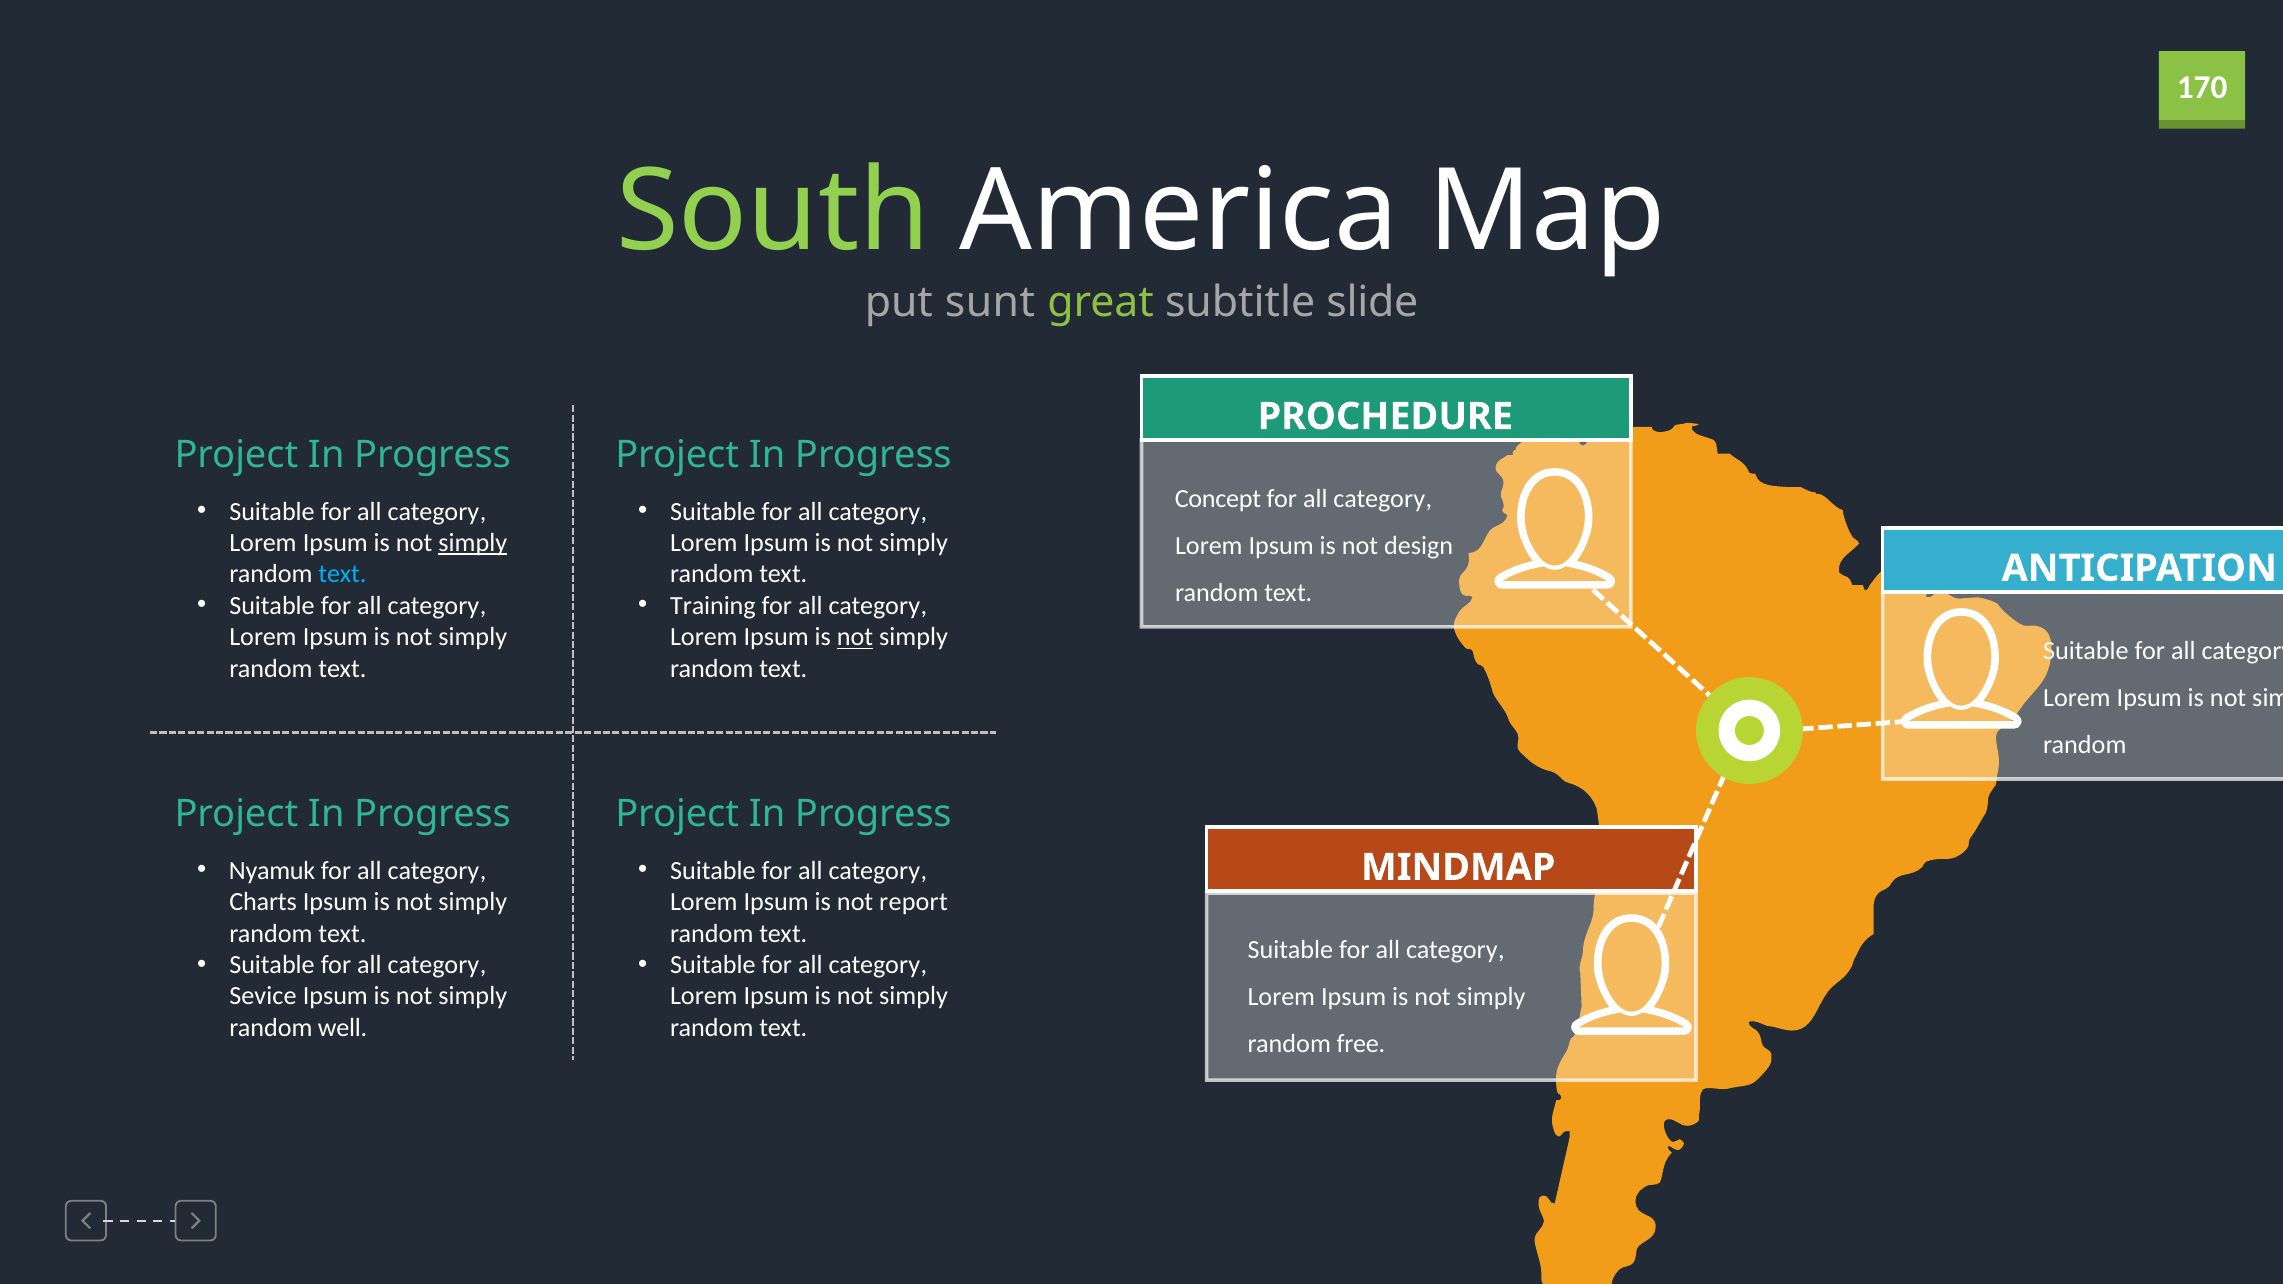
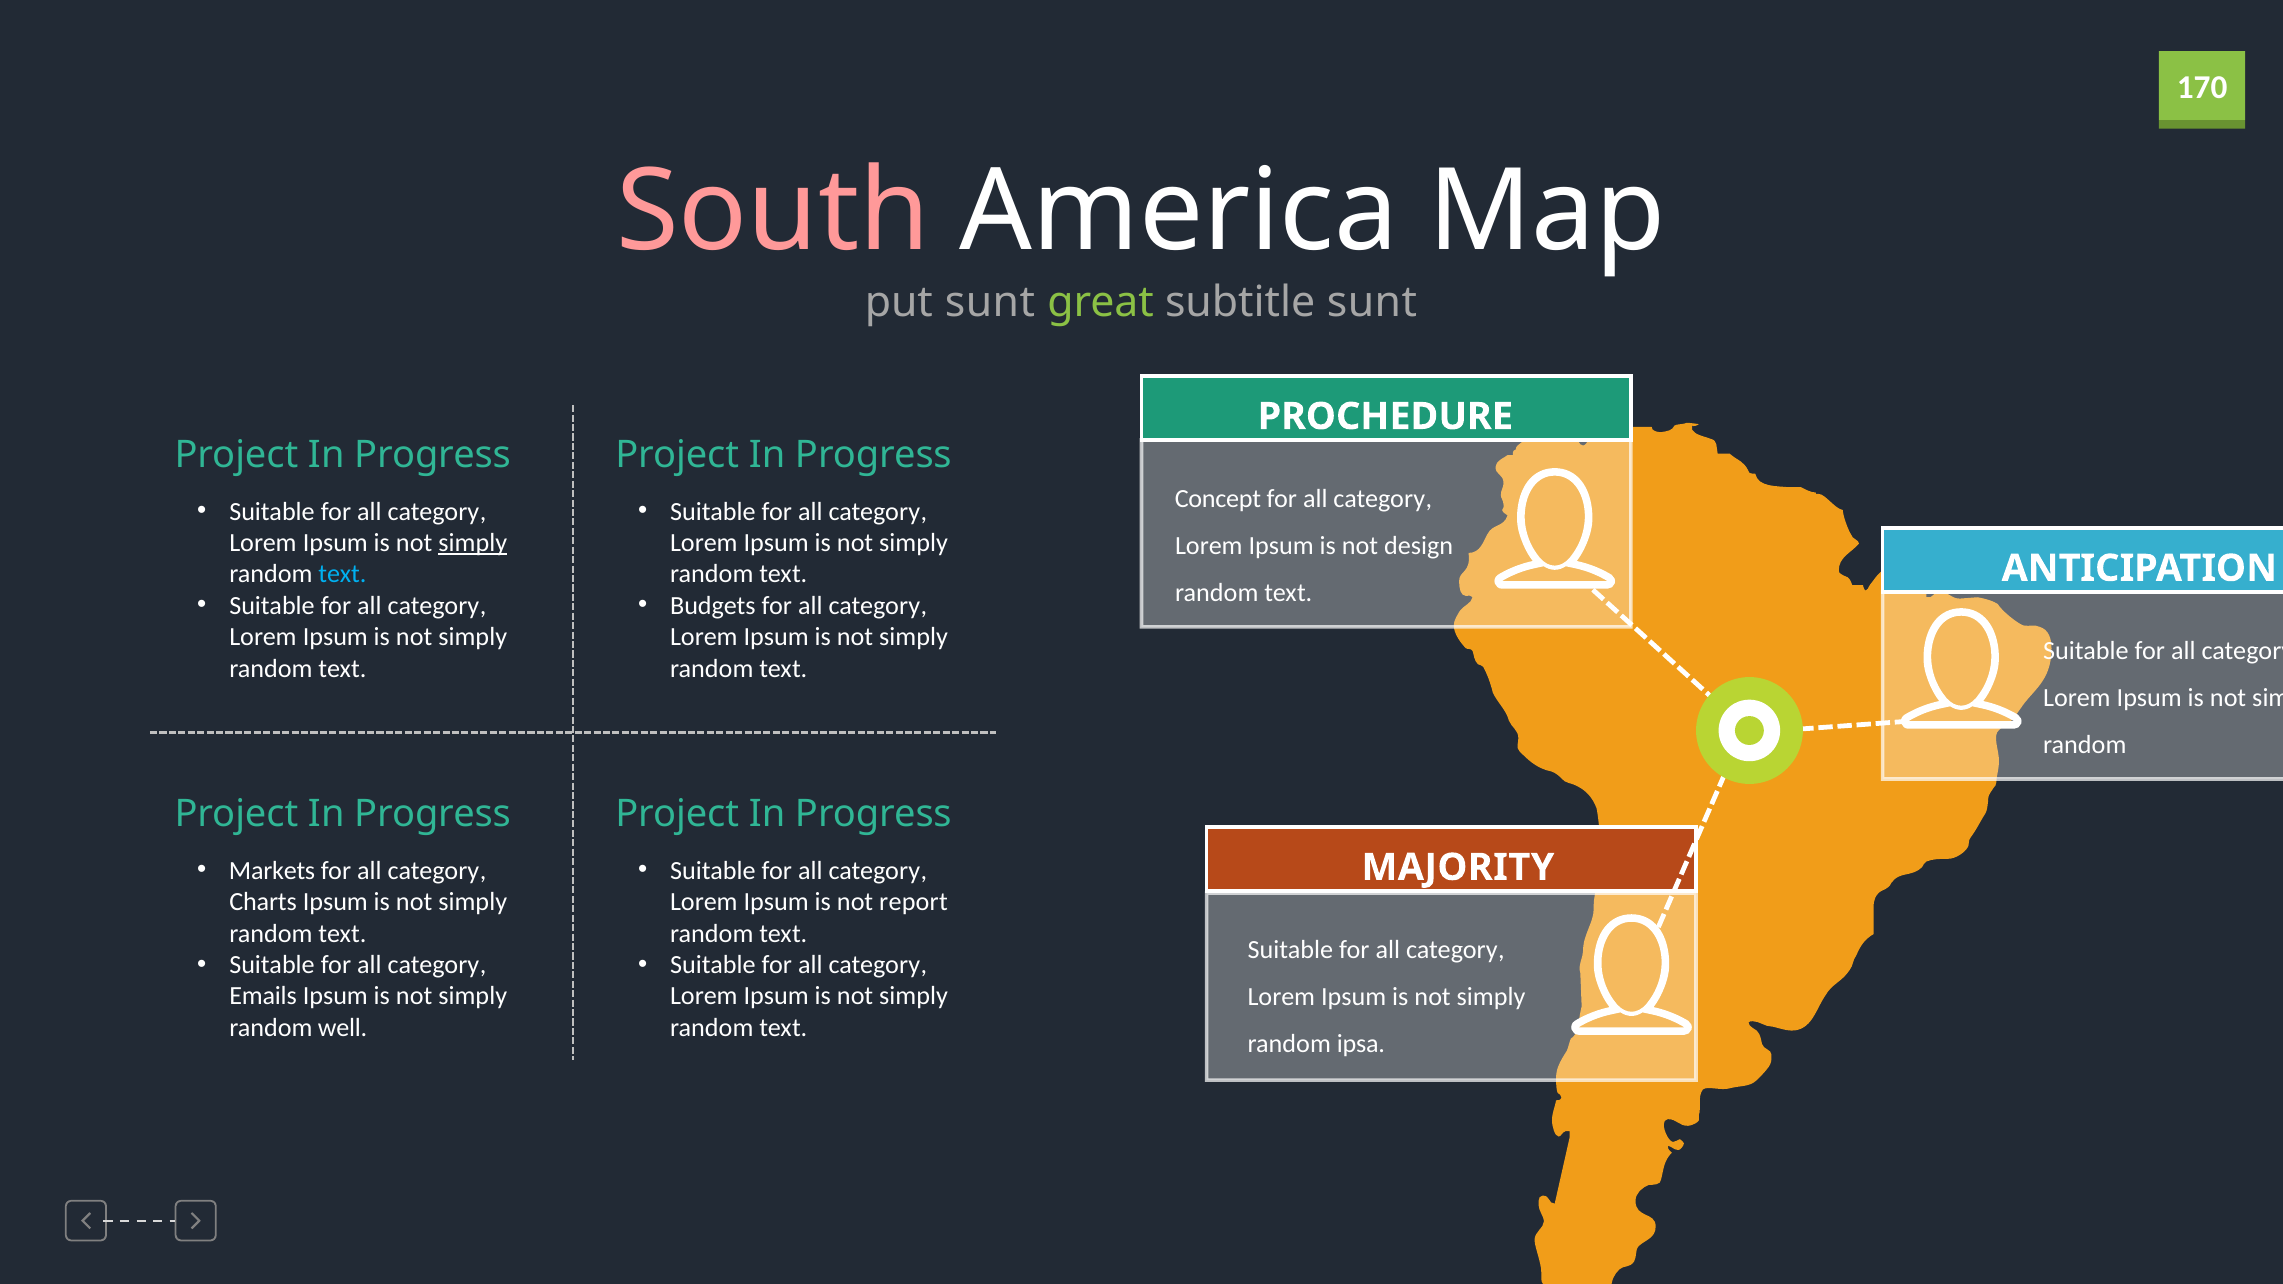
South colour: light green -> pink (773, 212)
subtitle slide: slide -> sunt (1372, 302)
Training: Training -> Budgets (713, 606)
not underline: present -> none (855, 637)
Nyamuk: Nyamuk -> Markets (272, 871)
MINDMAP: MINDMAP -> MAJORITY (1458, 868)
Sevice: Sevice -> Emails (263, 996)
free: free -> ipsa (1361, 1044)
